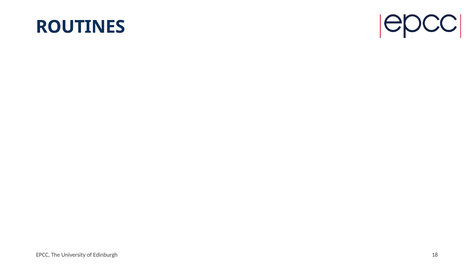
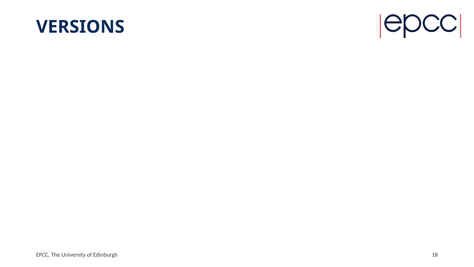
ROUTINES: ROUTINES -> VERSIONS (80, 27)
